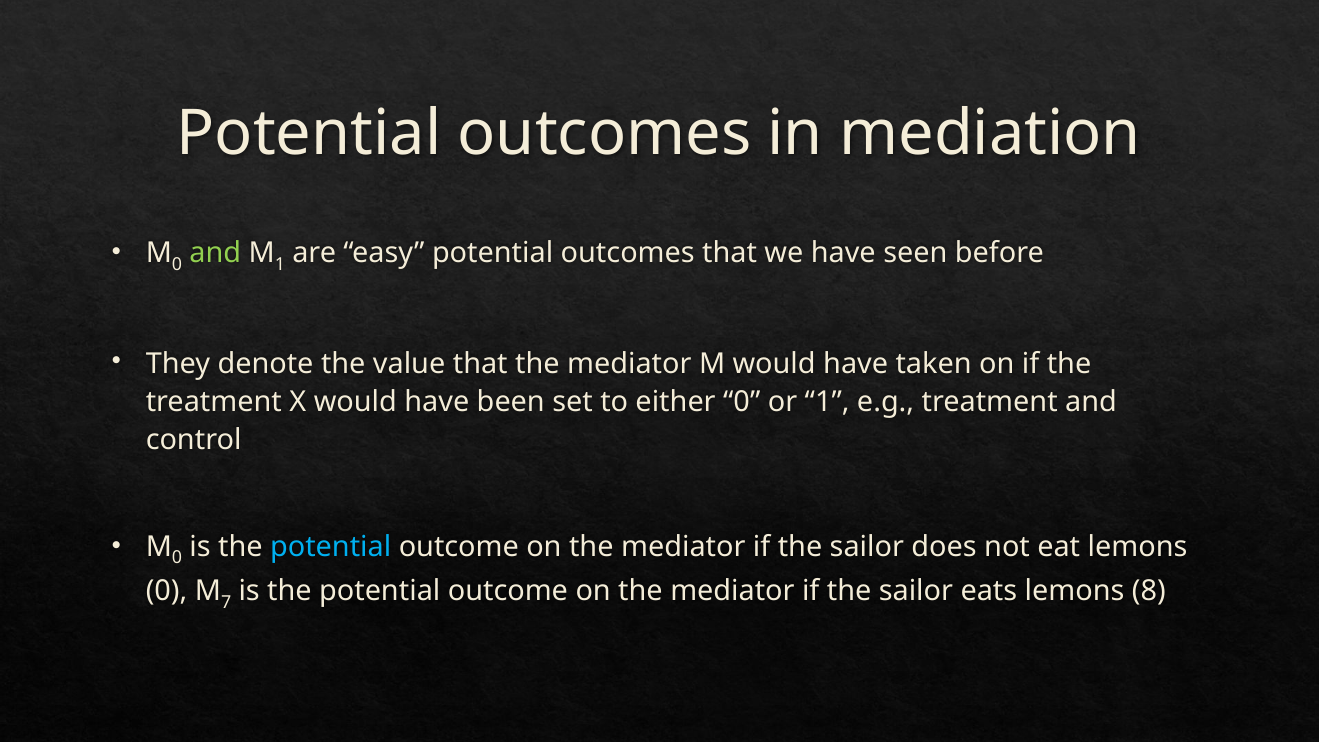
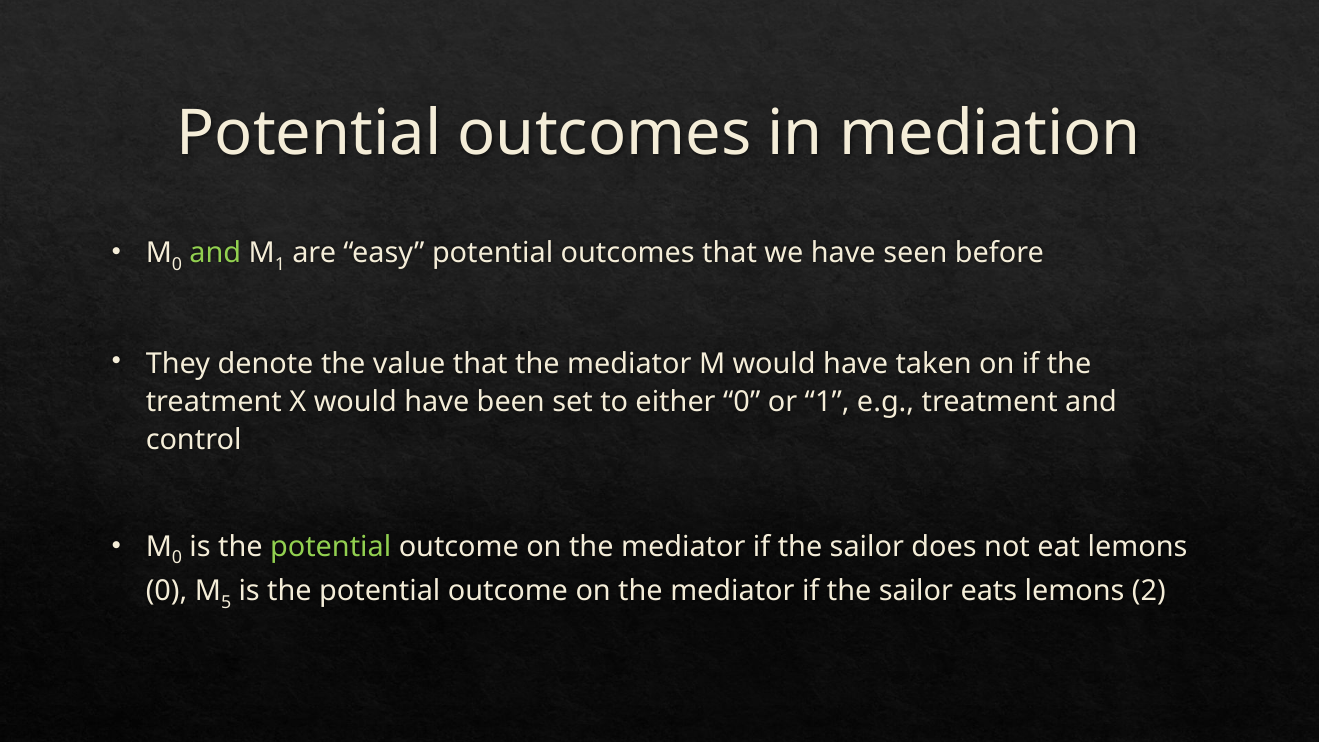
potential colour: light blue -> light green (331, 547)
7: 7 -> 5 (226, 602)
8: 8 -> 2 (1149, 591)
